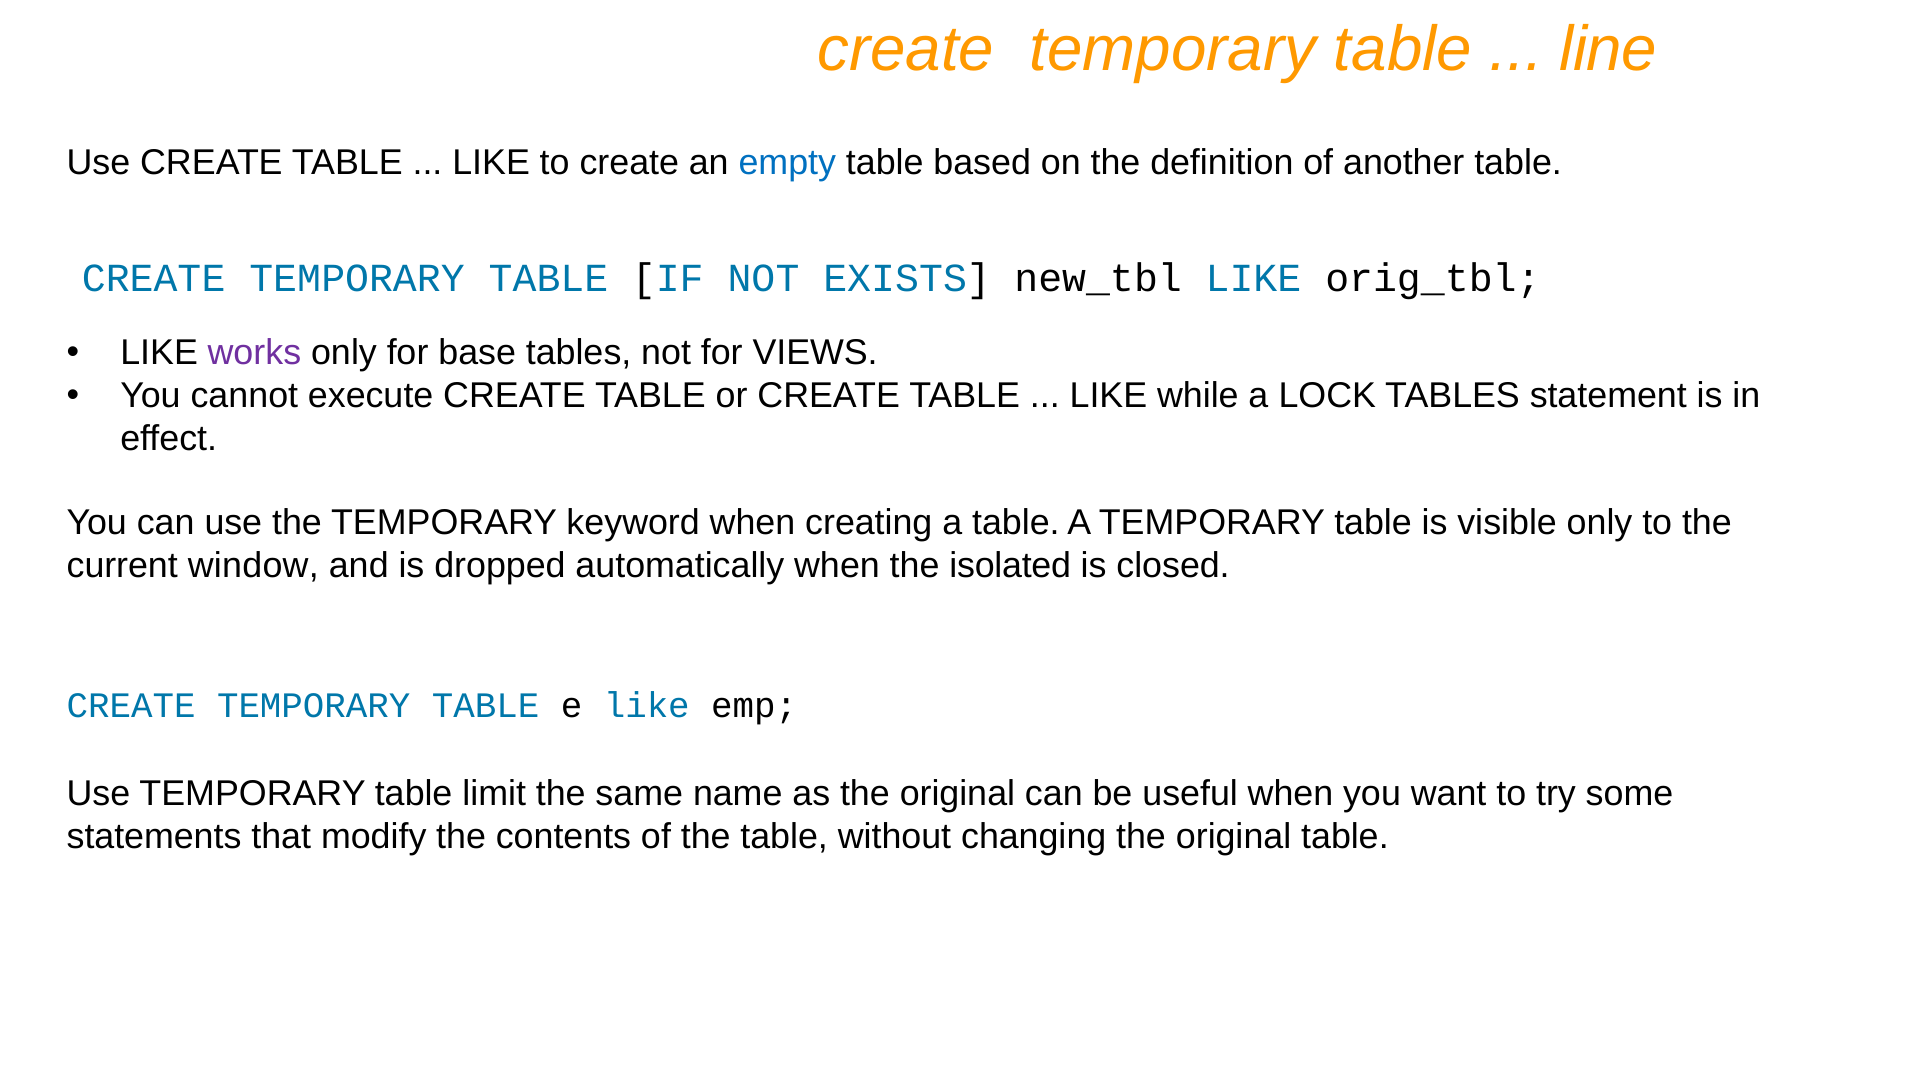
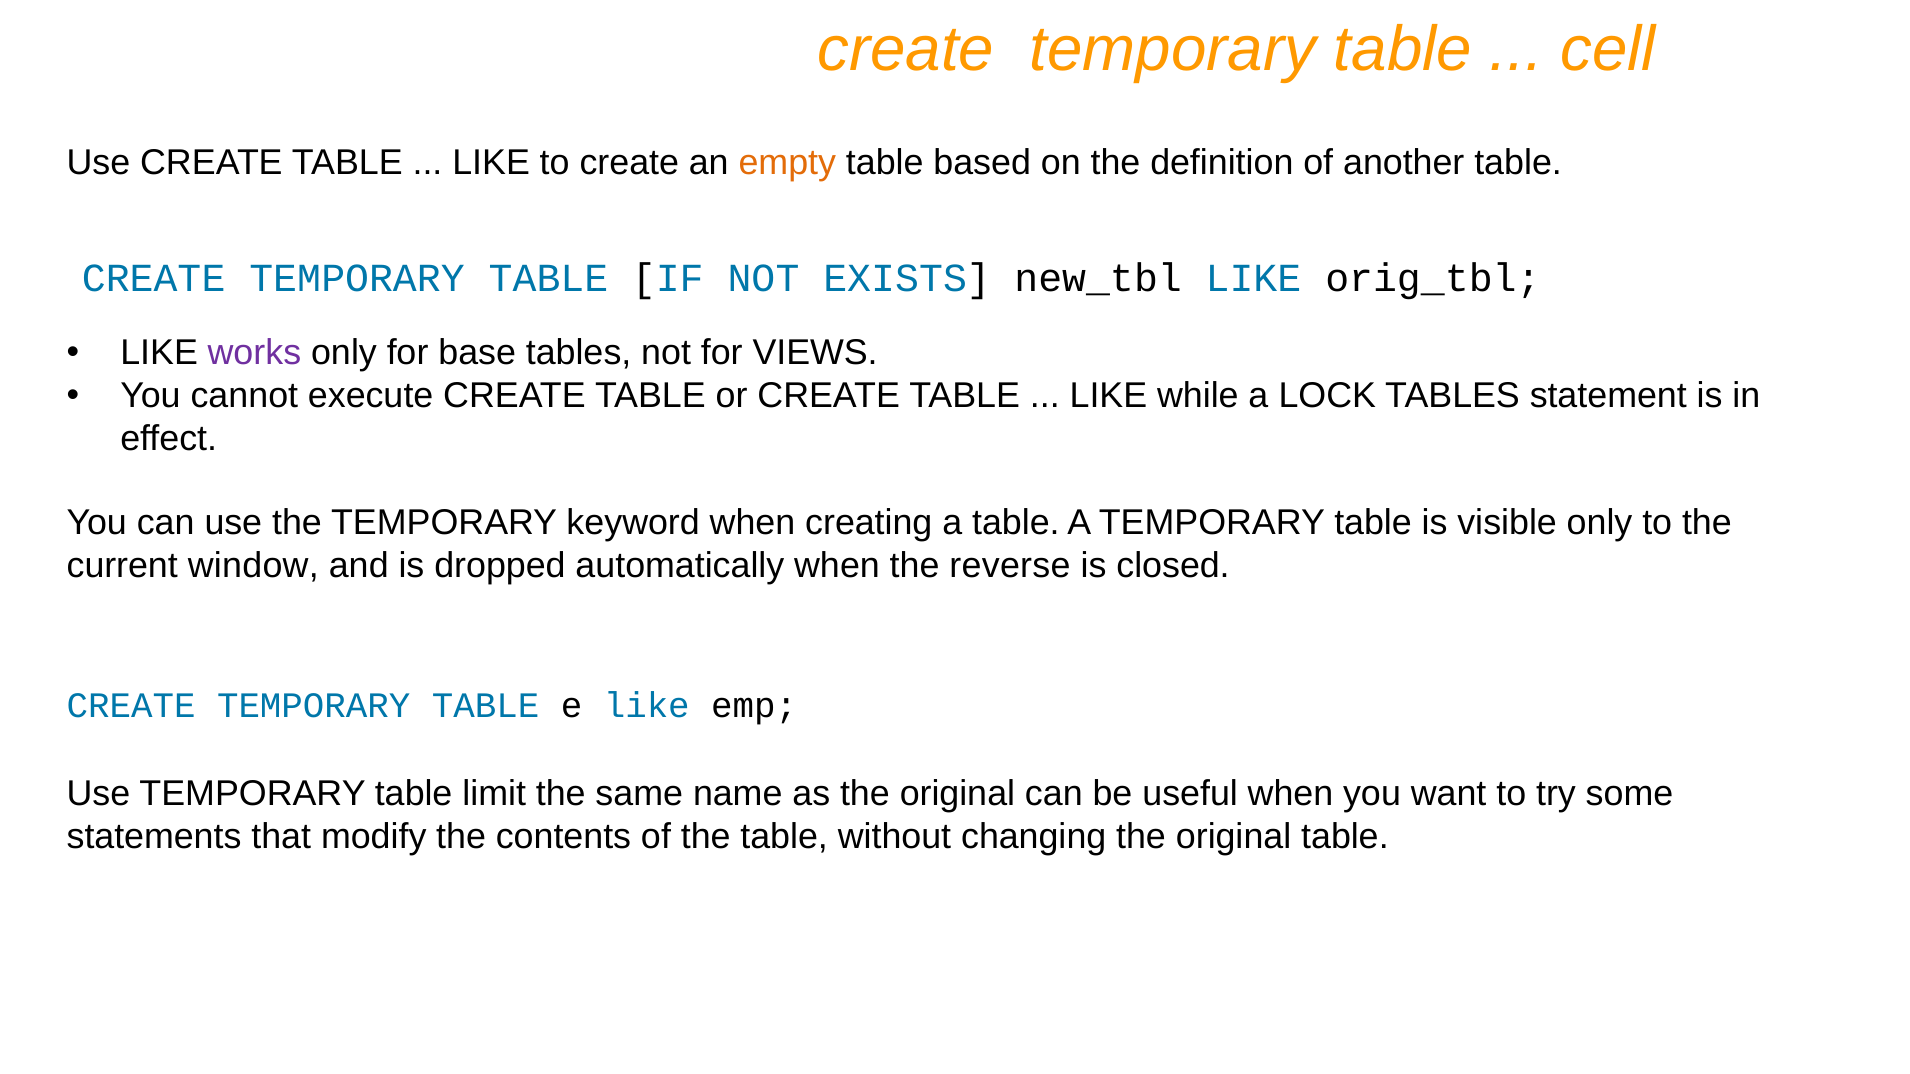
line: line -> cell (1608, 50)
empty colour: blue -> orange (787, 162)
isolated: isolated -> reverse (1010, 566)
